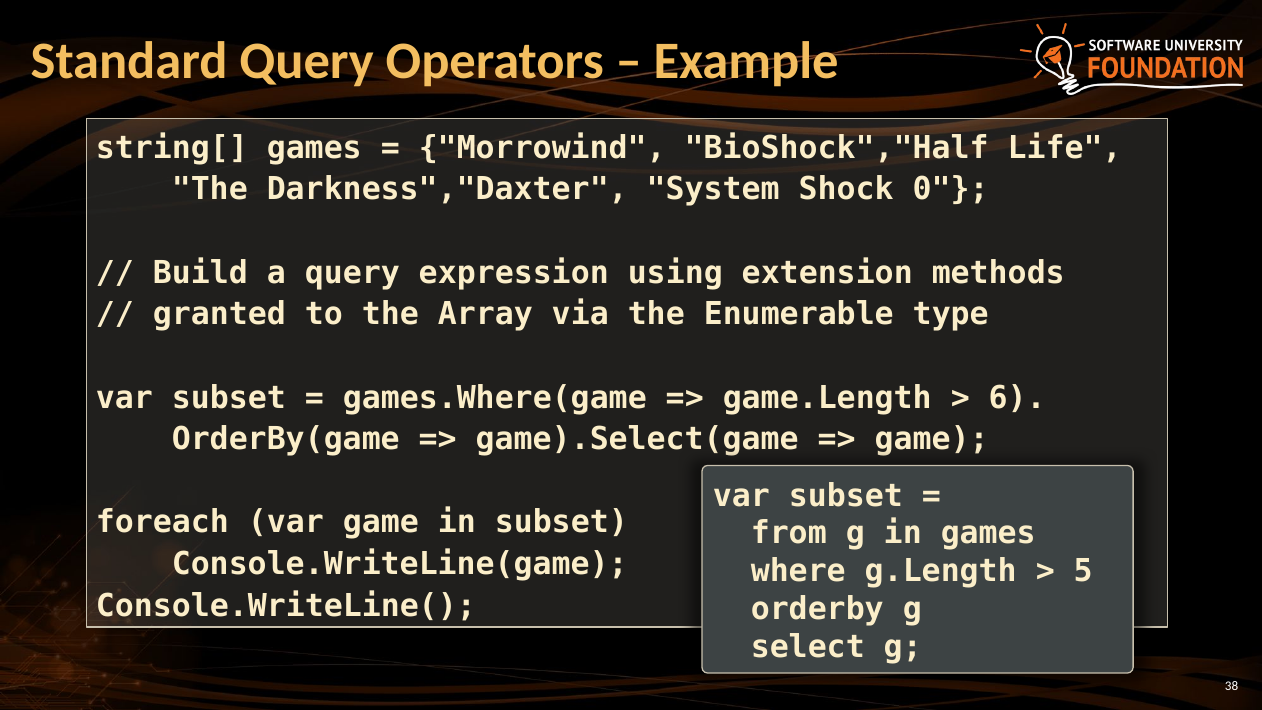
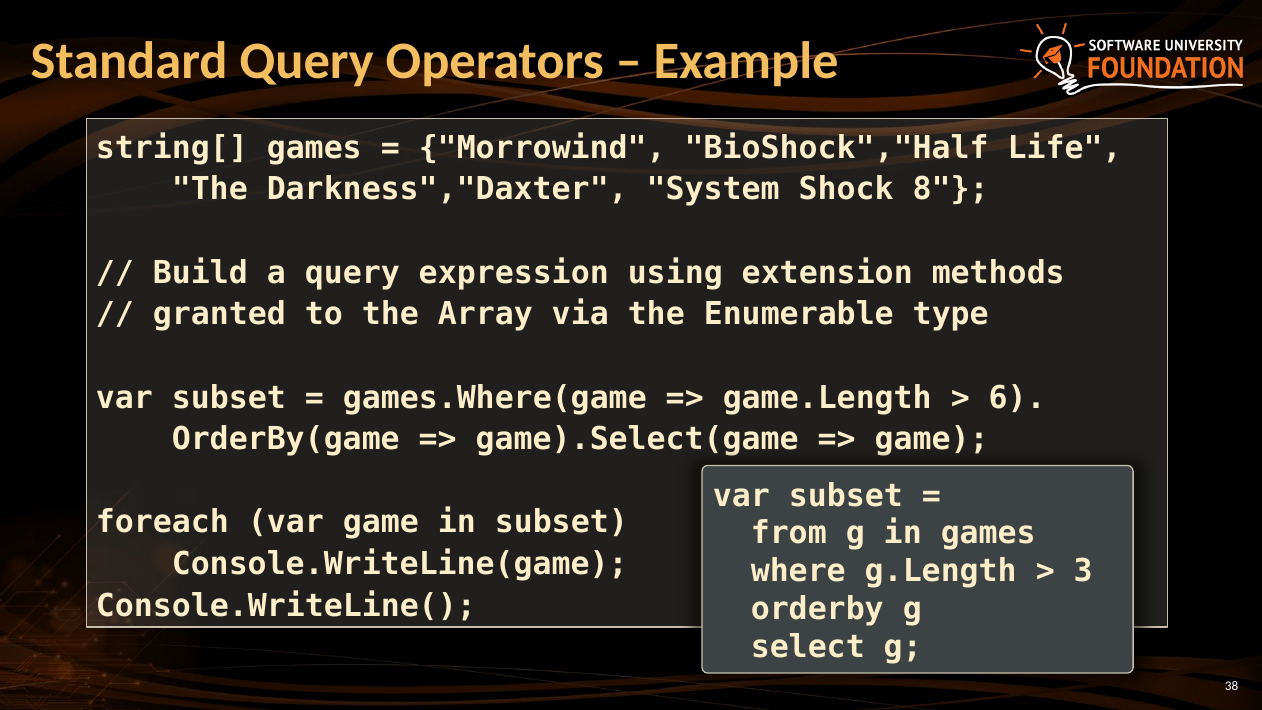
0: 0 -> 8 (951, 190)
5: 5 -> 3 (1083, 571)
